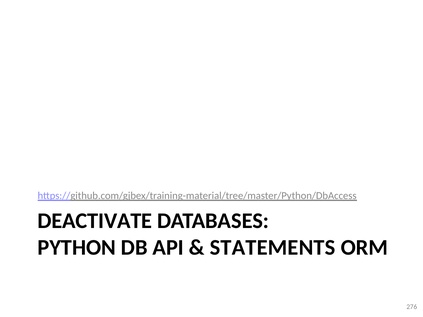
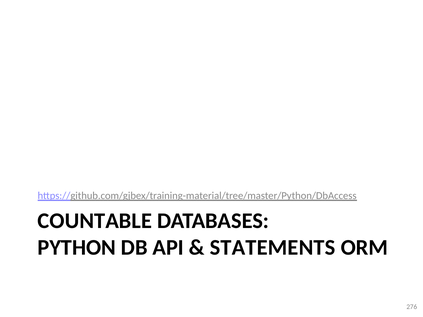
DEACTIVATE: DEACTIVATE -> COUNTABLE (95, 221)
